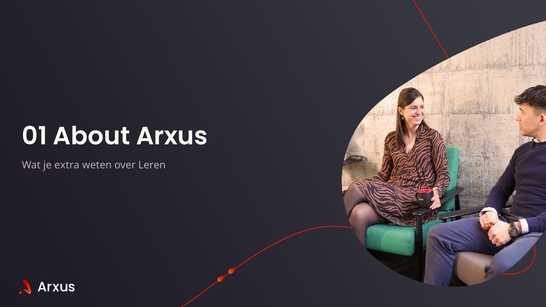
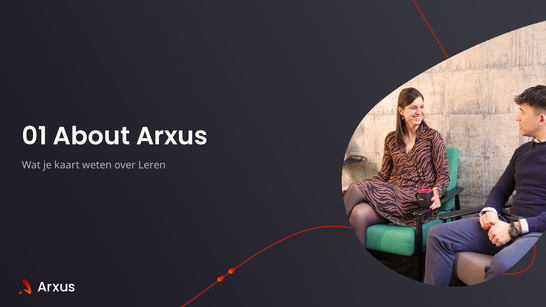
extra: extra -> kaart (67, 165)
